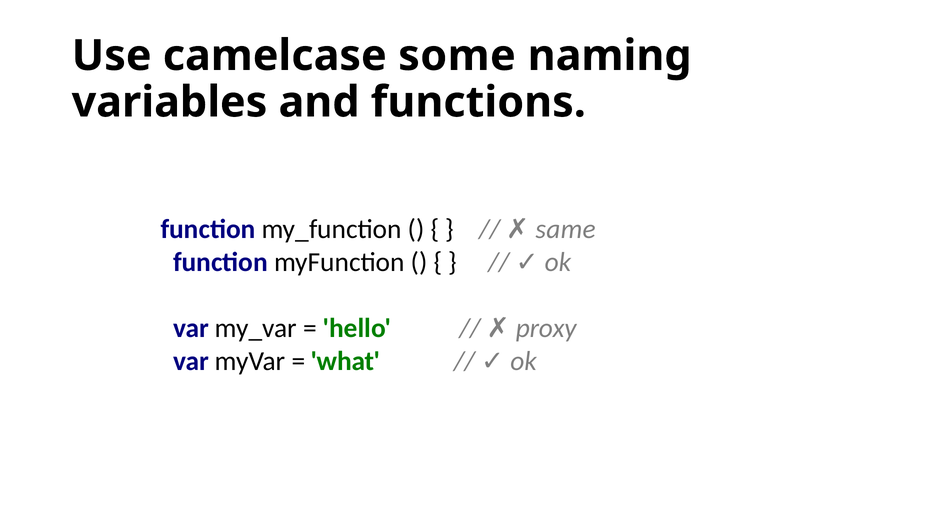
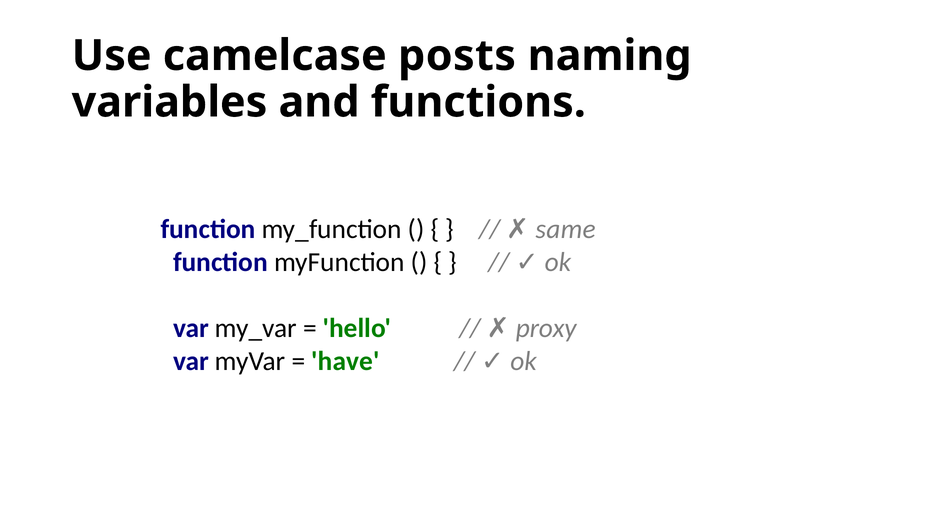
some: some -> posts (457, 56)
what: what -> have (345, 361)
